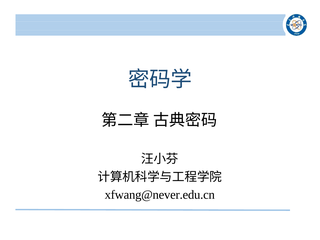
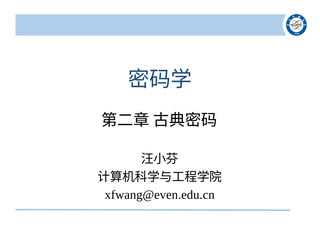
xfwang@never.edu.cn: xfwang@never.edu.cn -> xfwang@even.edu.cn (160, 195)
